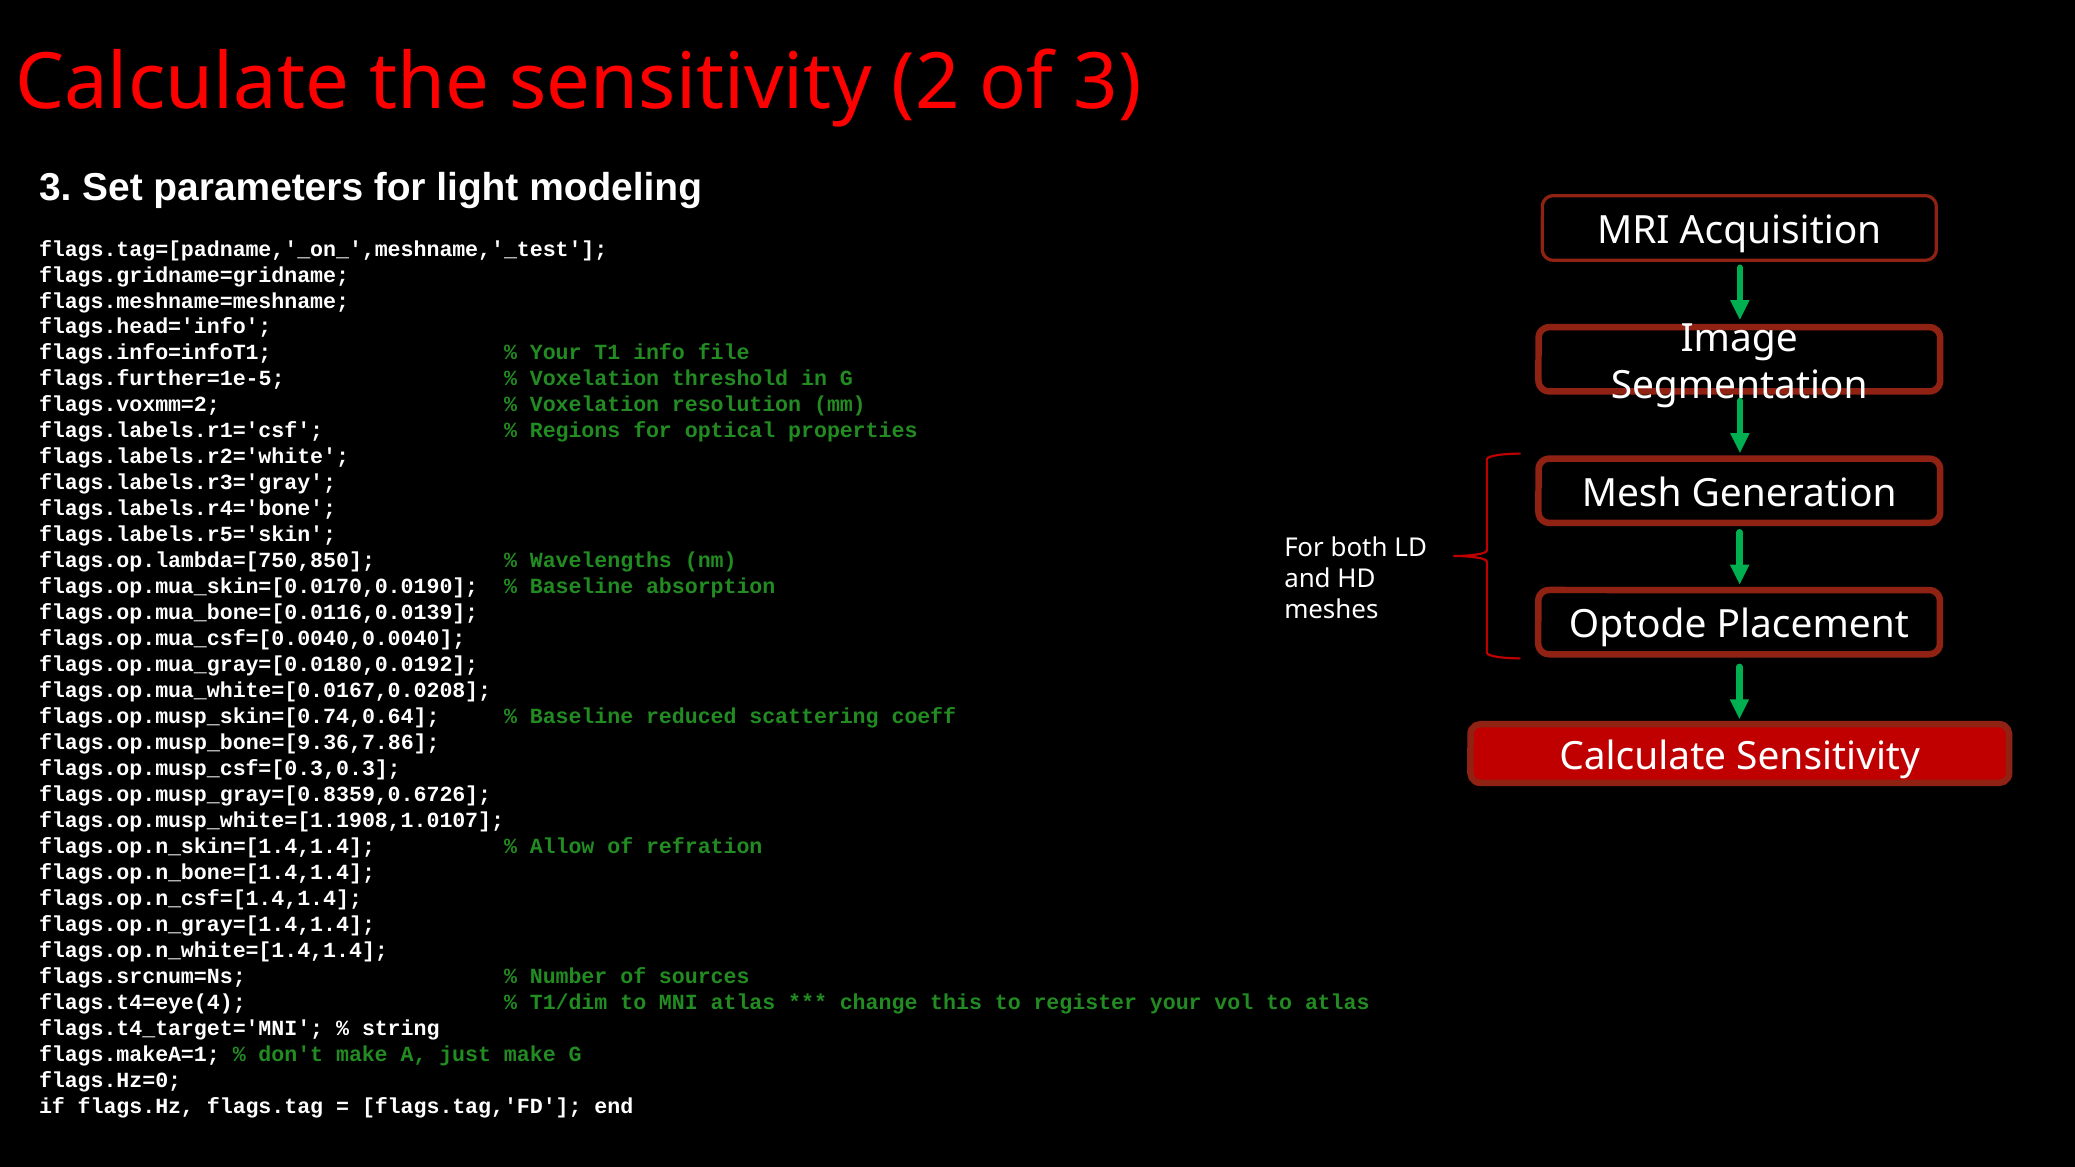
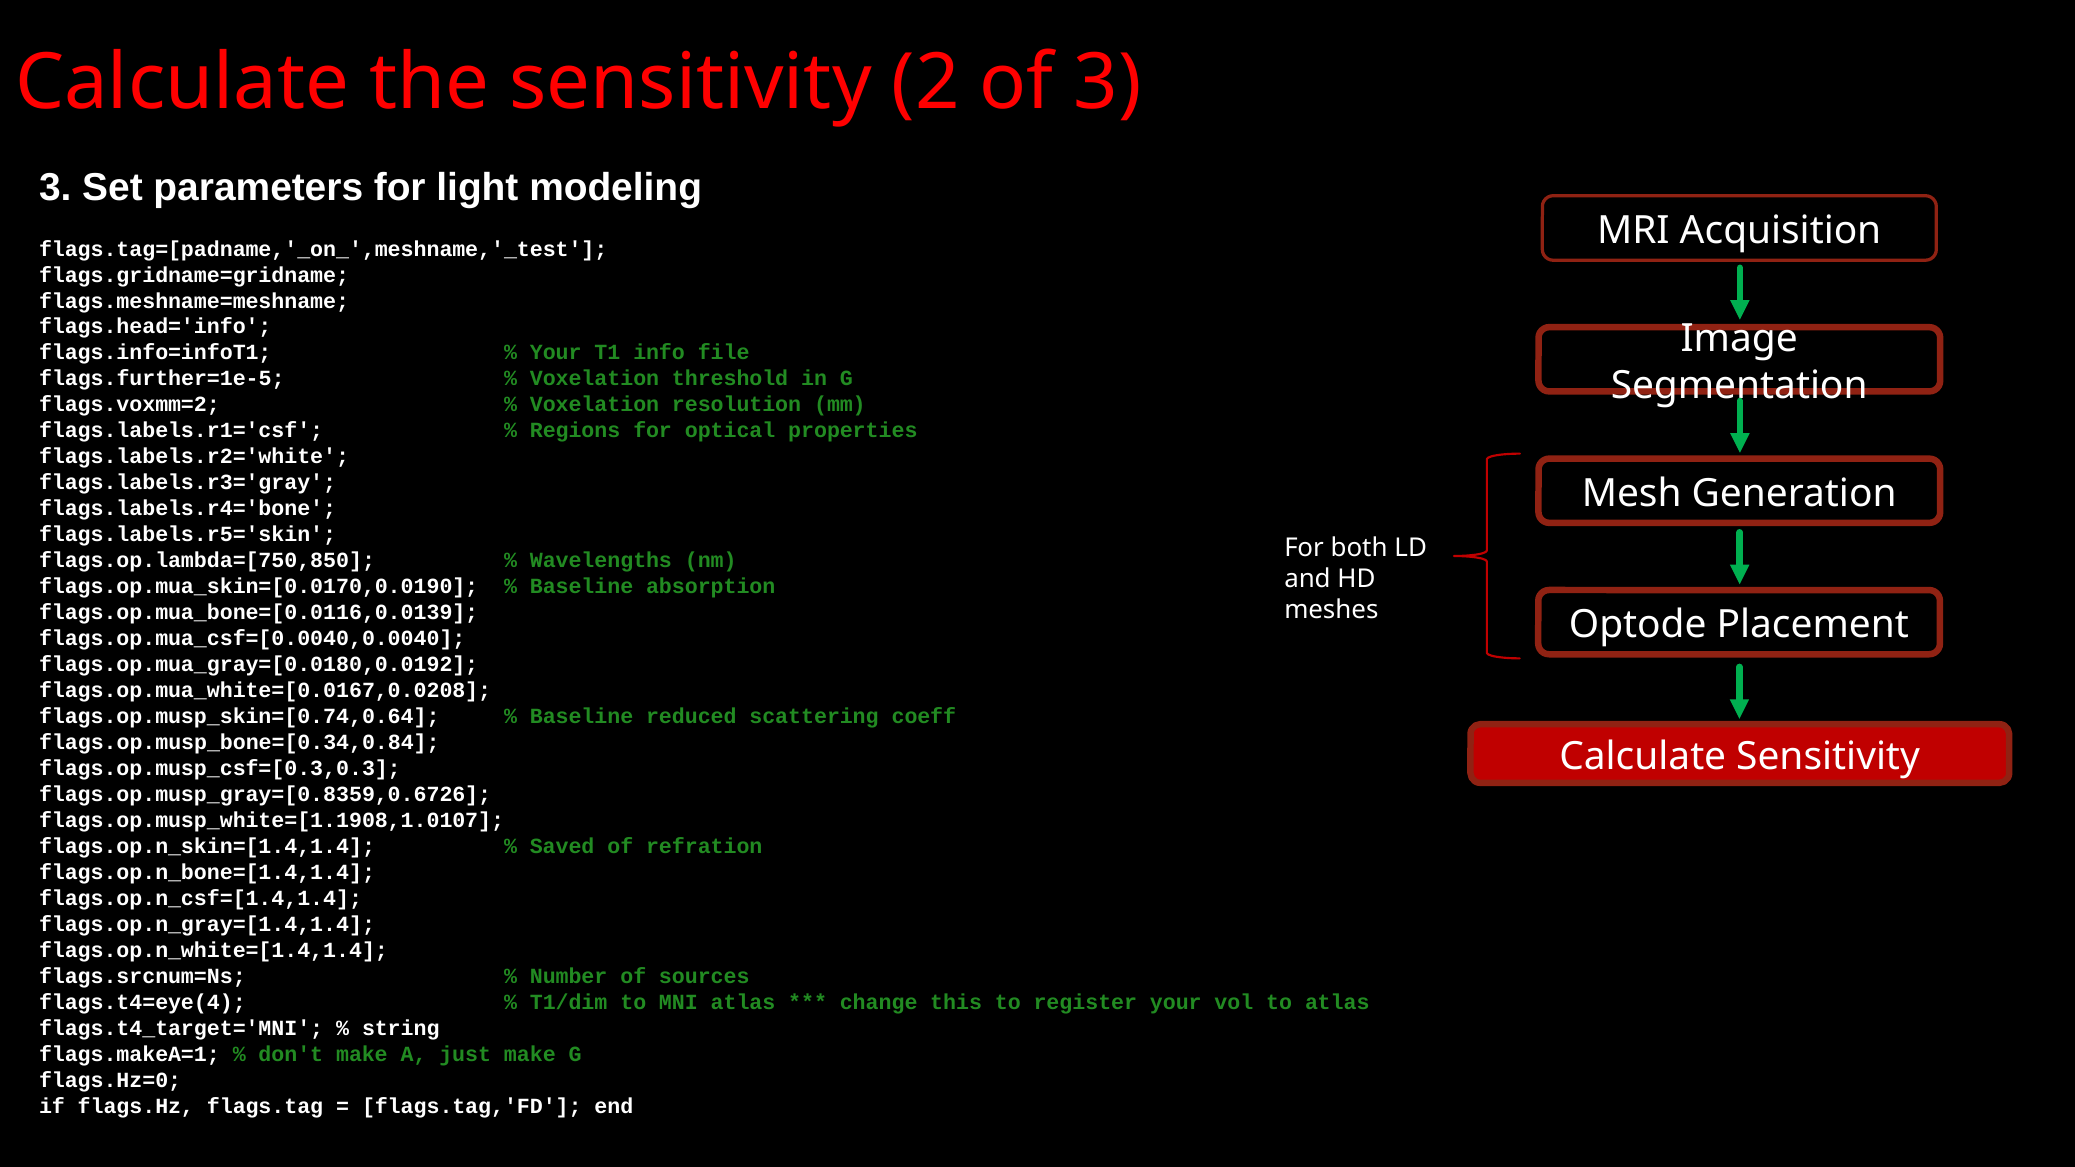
flags.op.musp_bone=[9.36,7.86: flags.op.musp_bone=[9.36,7.86 -> flags.op.musp_bone=[0.34,0.84 (239, 743)
Allow: Allow -> Saved (562, 846)
